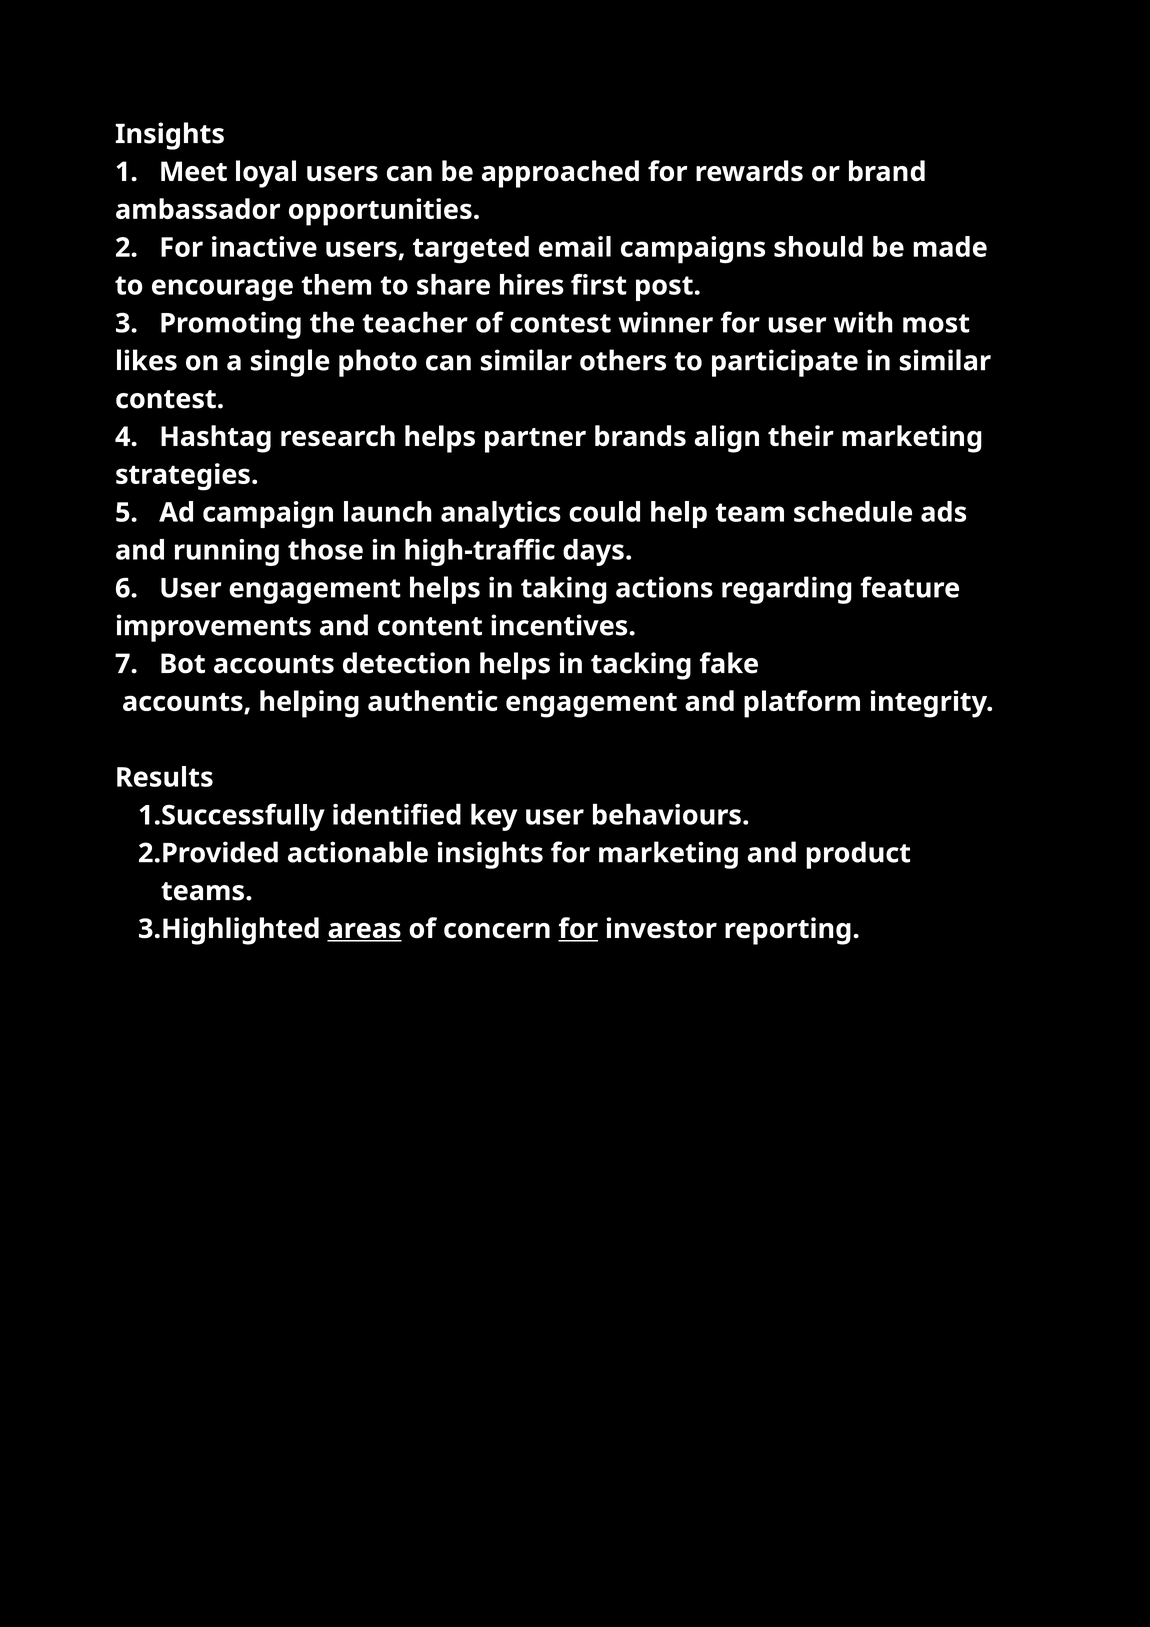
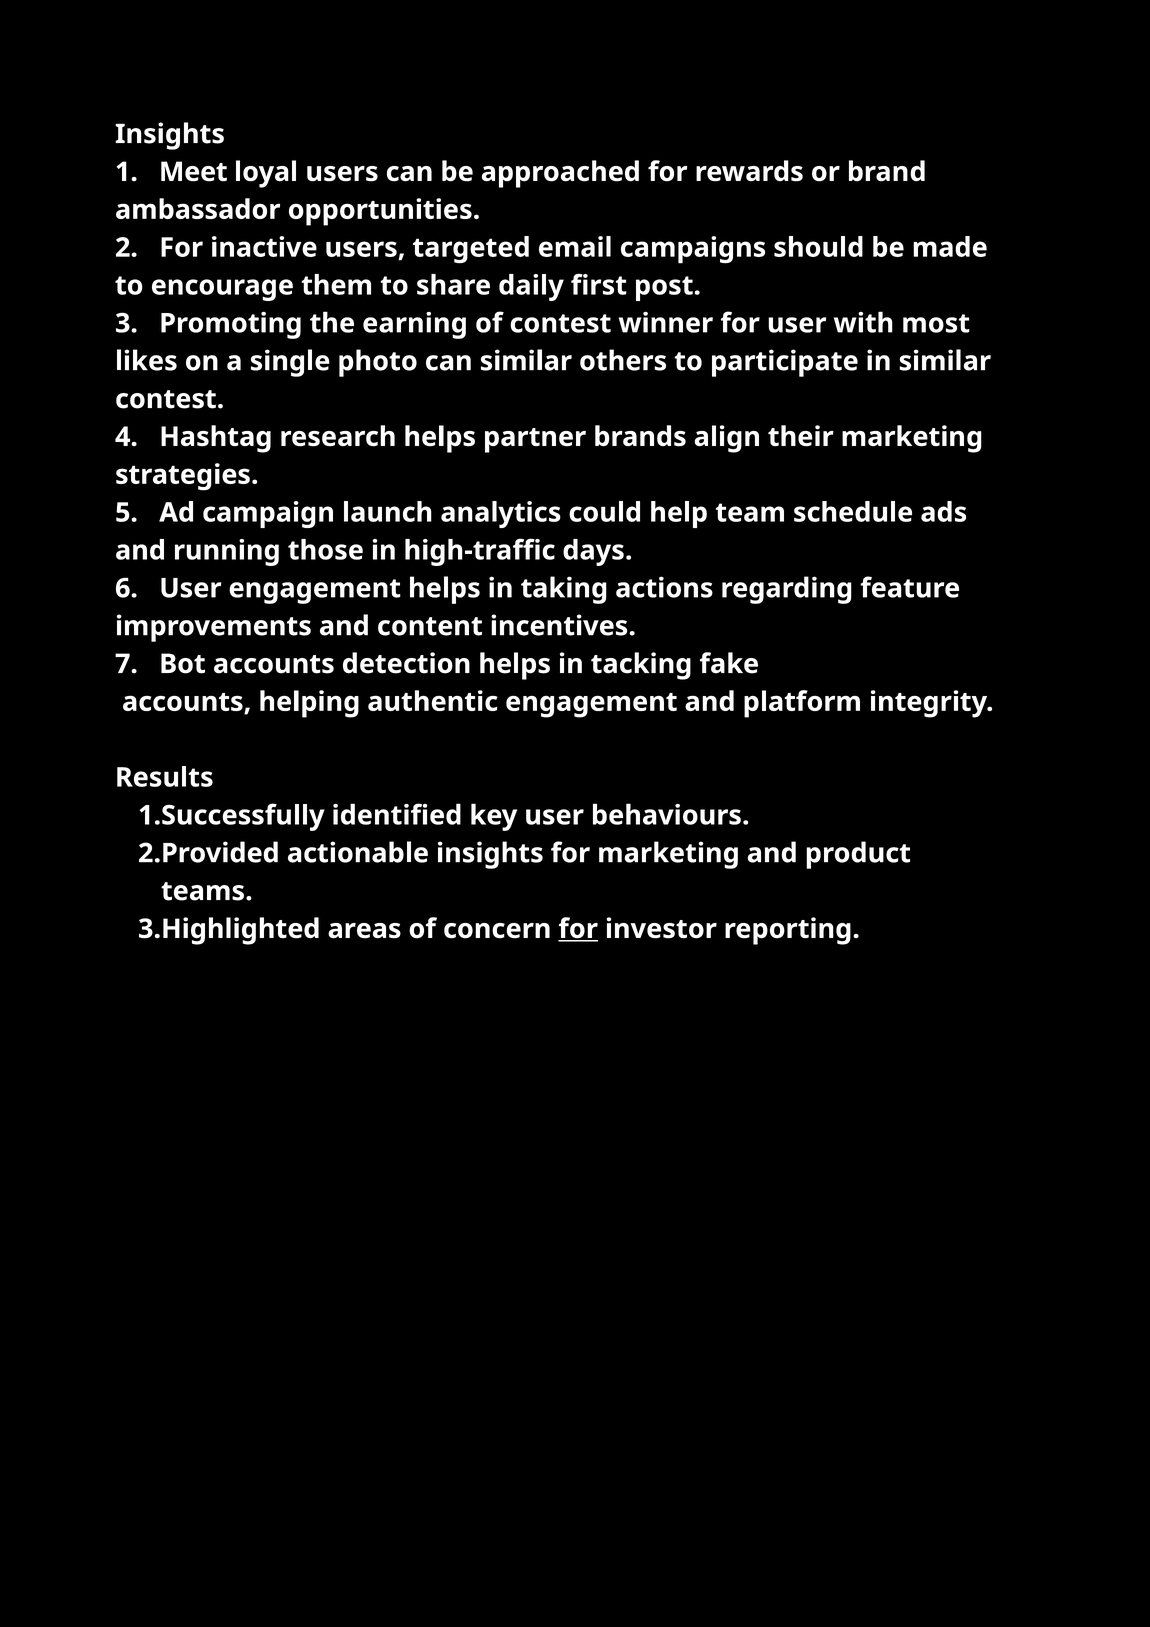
hires: hires -> daily (531, 286)
teacher: teacher -> earning (415, 324)
areas underline: present -> none (365, 929)
